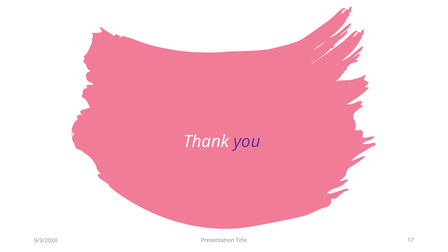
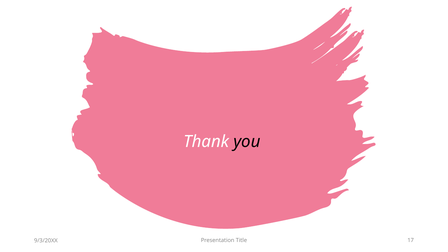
you colour: purple -> black (247, 142)
